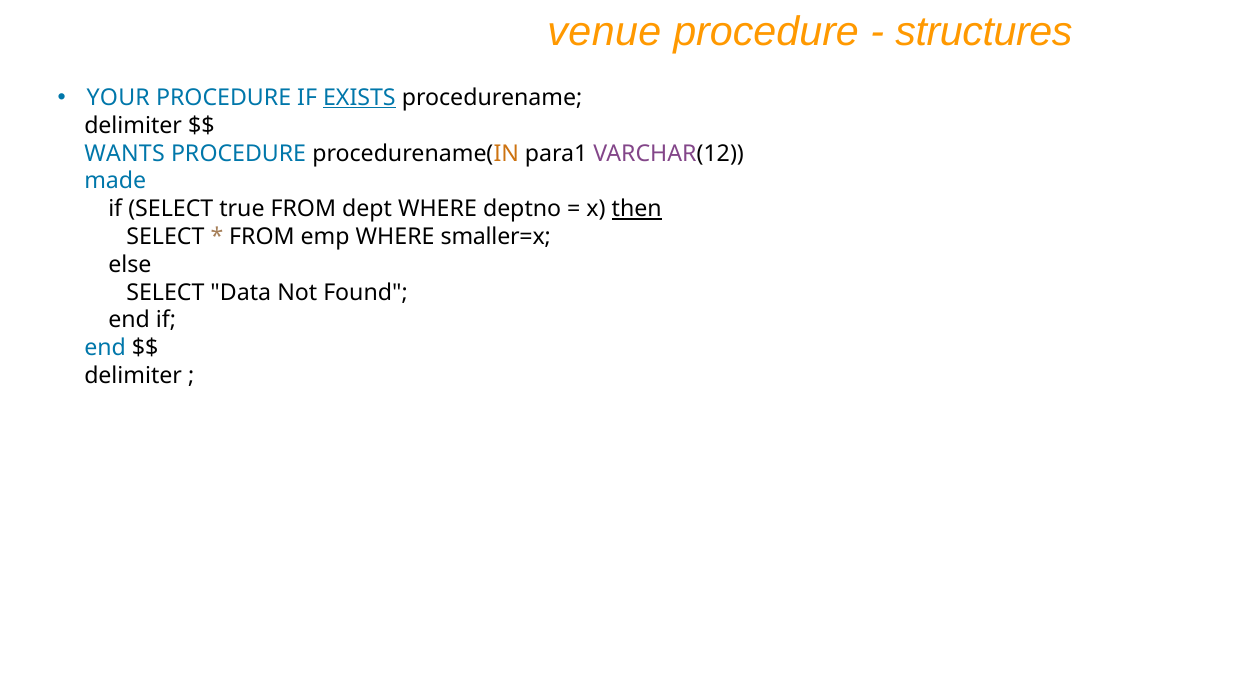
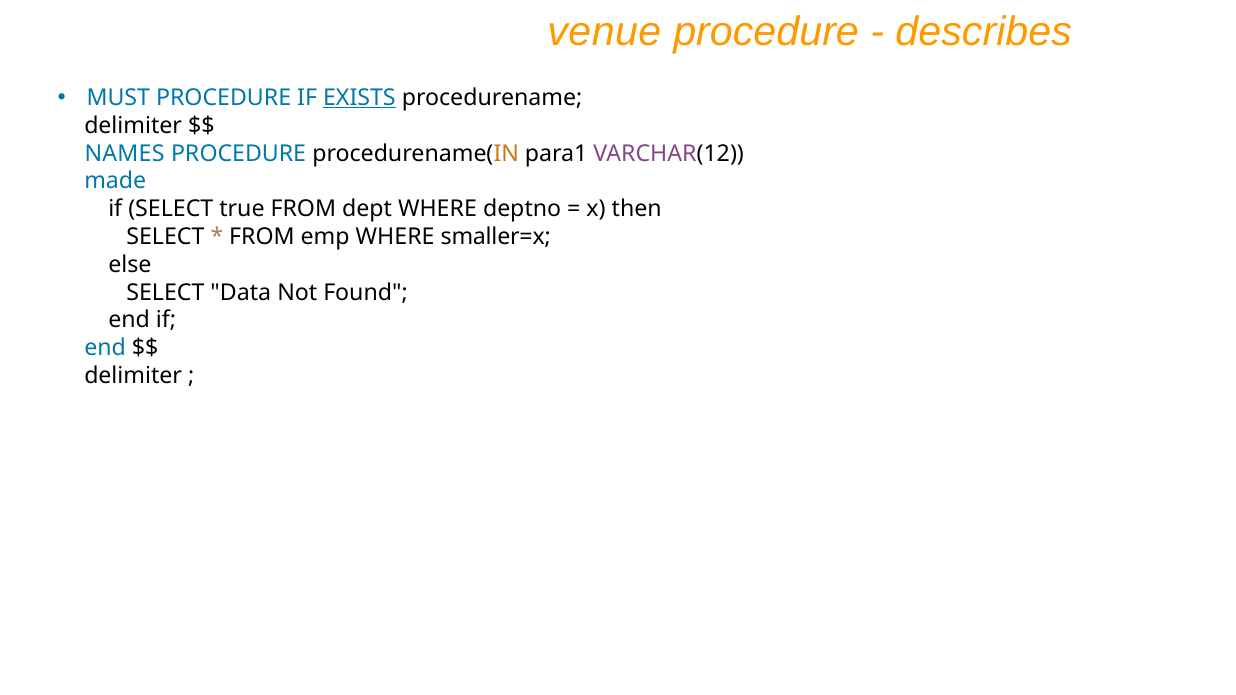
structures: structures -> describes (984, 32)
YOUR: YOUR -> MUST (118, 98)
WANTS: WANTS -> NAMES (125, 153)
then underline: present -> none (637, 209)
